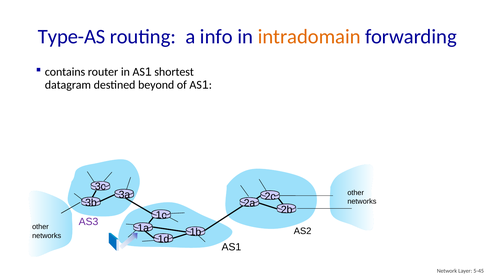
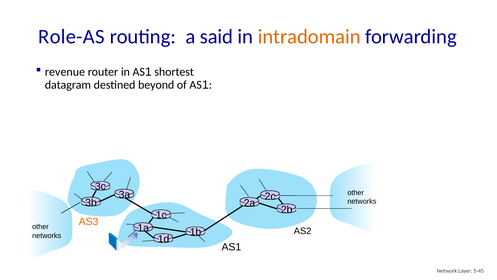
Type-AS: Type-AS -> Role-AS (71, 37)
info: info -> said (216, 37)
contains: contains -> revenue (65, 72)
AS3 colour: purple -> orange (89, 221)
